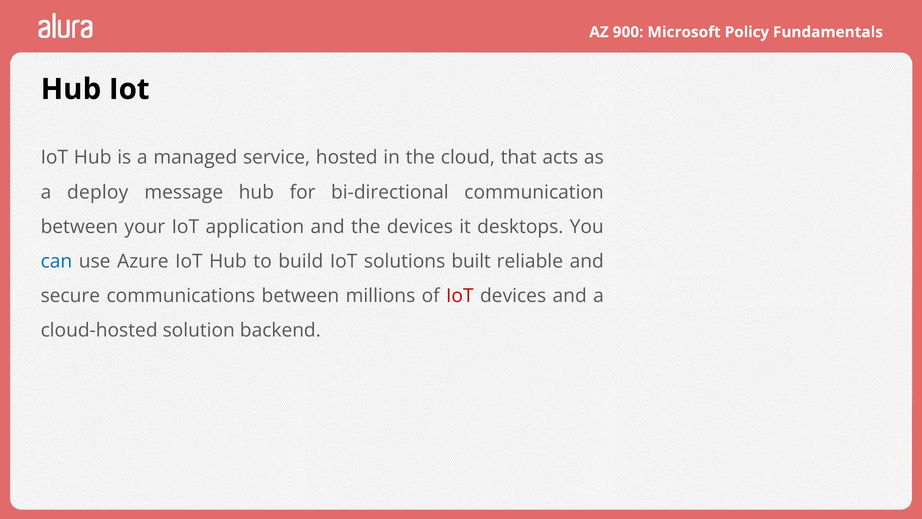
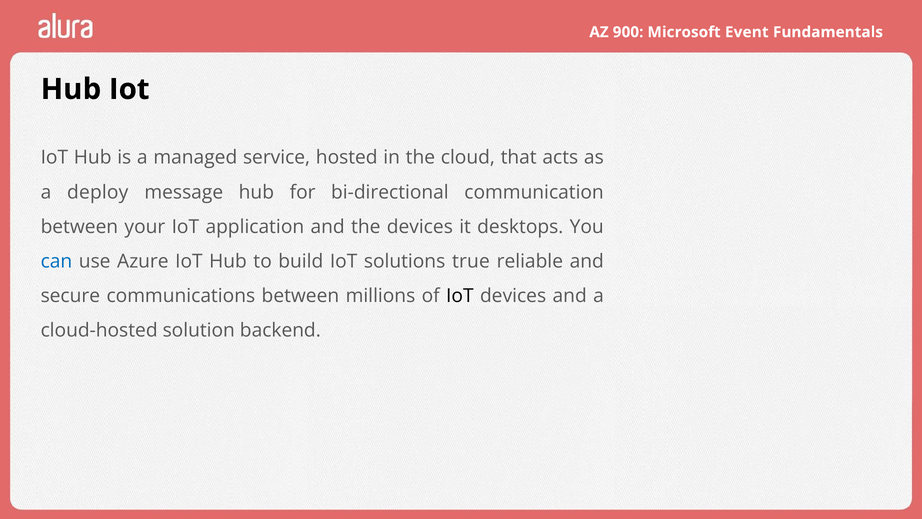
Policy: Policy -> Event (747, 32)
built: built -> true (471, 261)
IoT colour: red -> black (460, 296)
